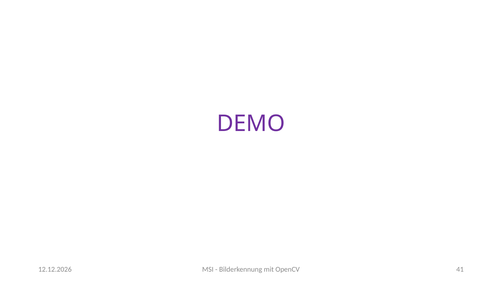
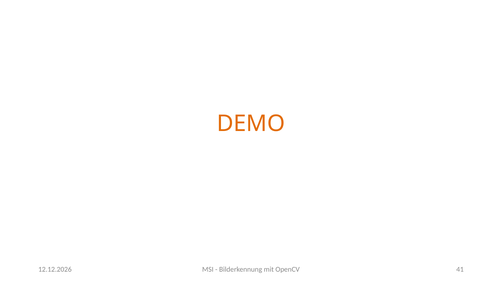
DEMO colour: purple -> orange (251, 124)
